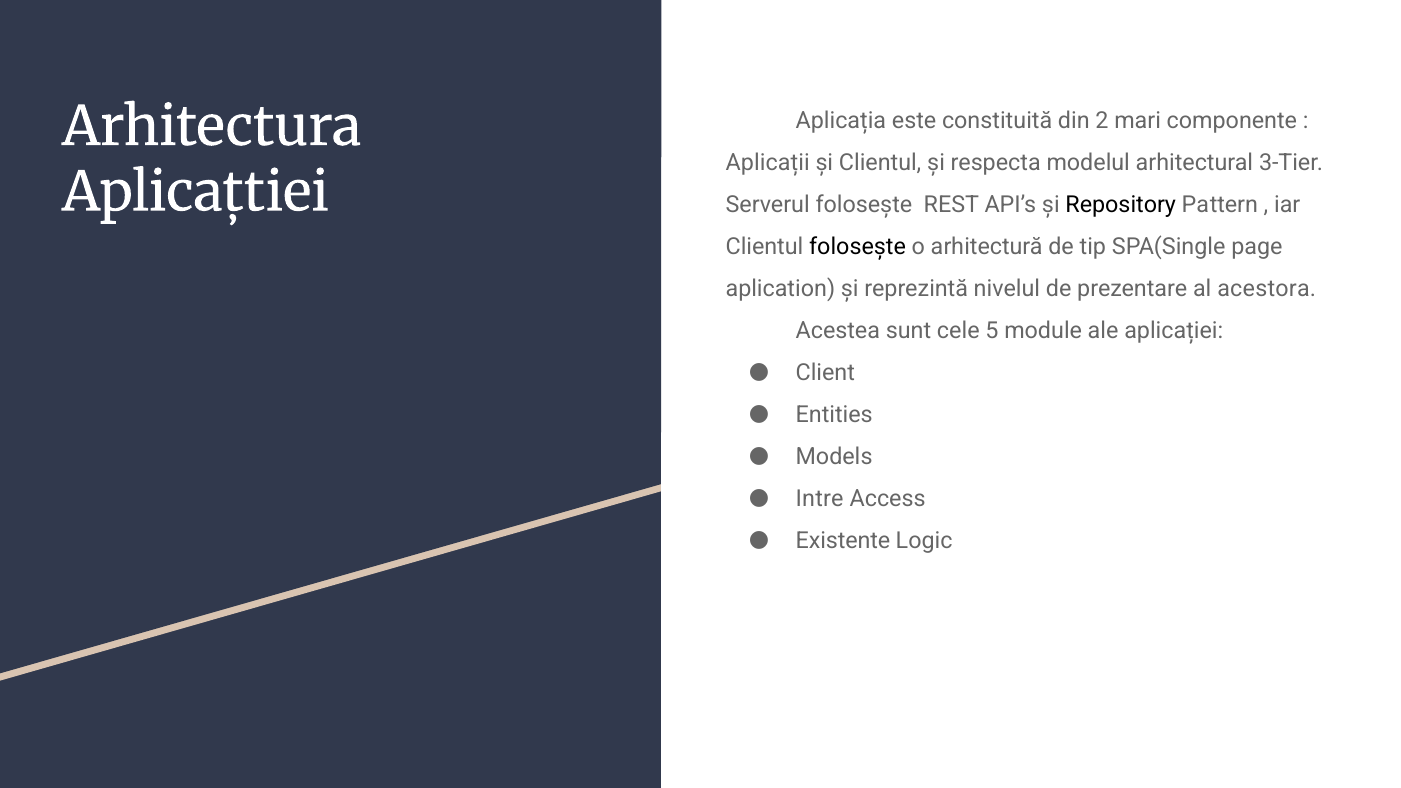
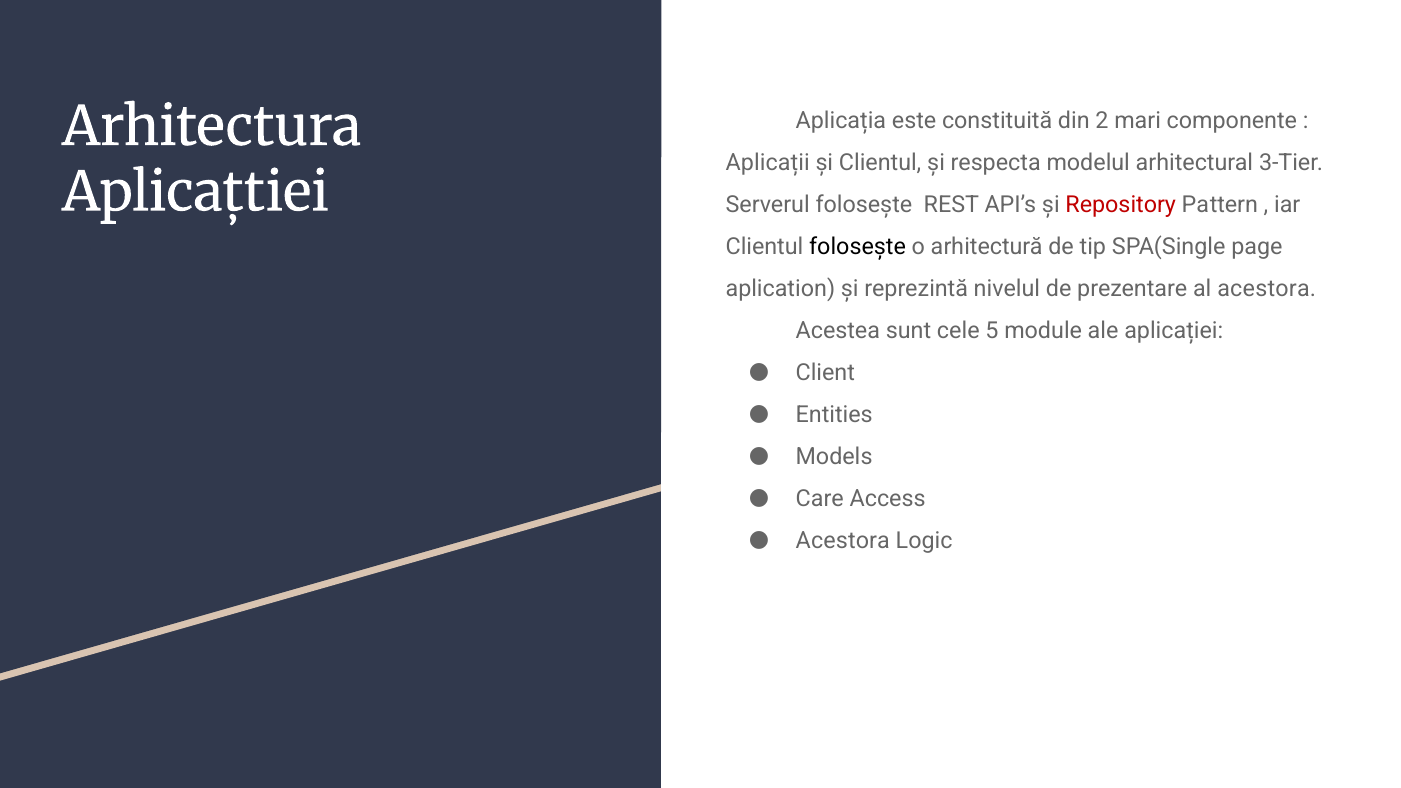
Repository colour: black -> red (1121, 204)
Intre: Intre -> Care (820, 499)
Existente: Existente -> Acestora (843, 541)
